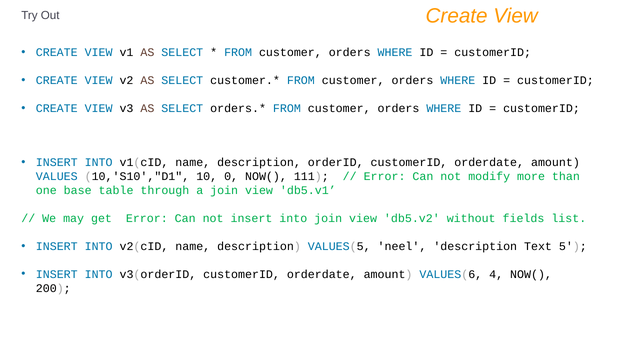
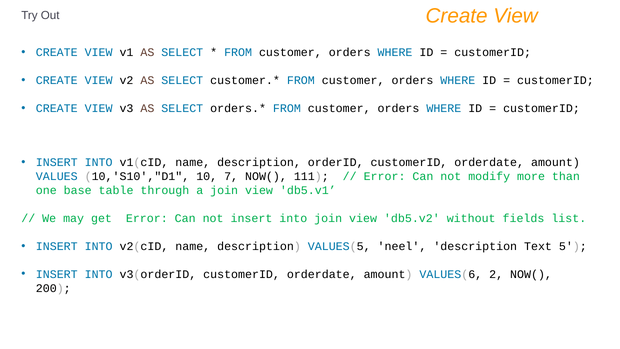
0: 0 -> 7 (231, 176)
4: 4 -> 2 (496, 274)
